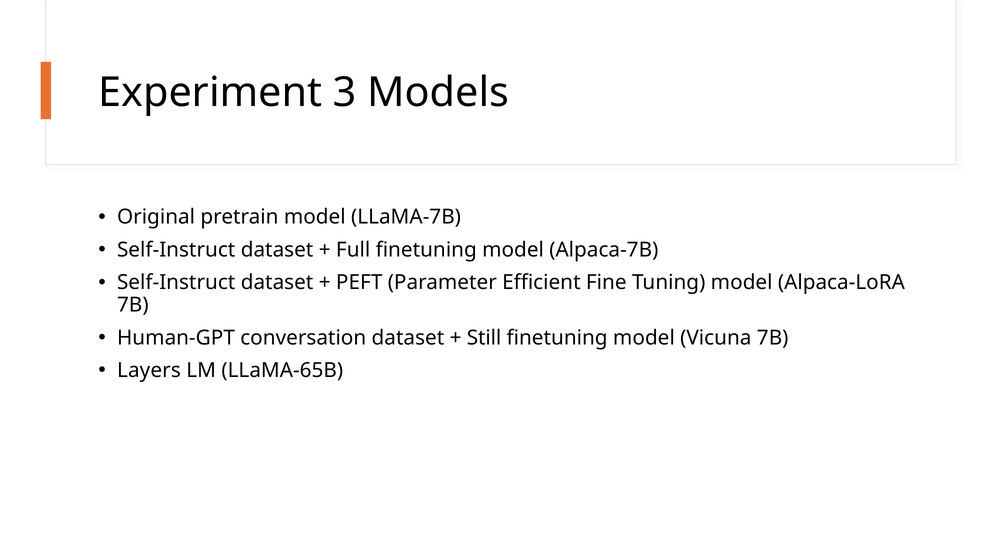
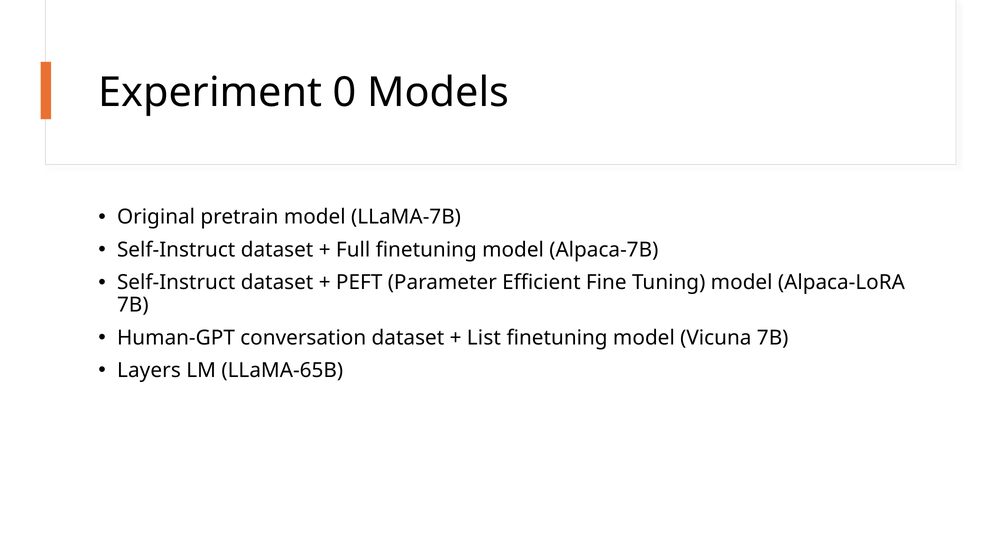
3: 3 -> 0 (345, 93)
Still: Still -> List (484, 338)
